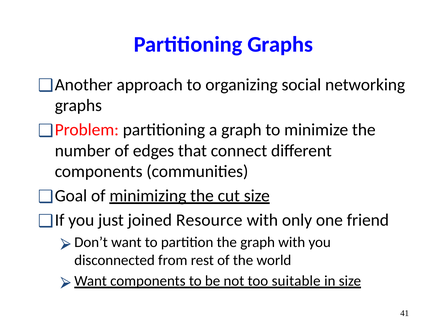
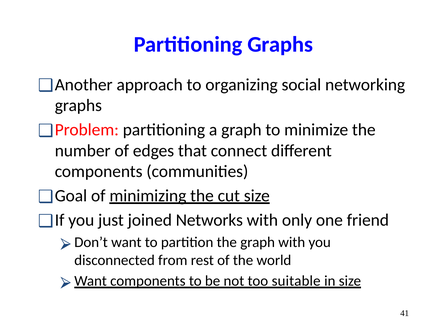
Resource: Resource -> Networks (209, 220)
